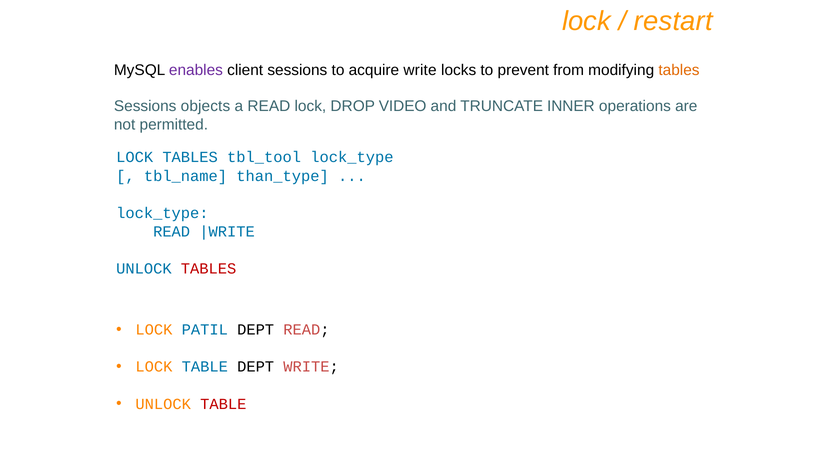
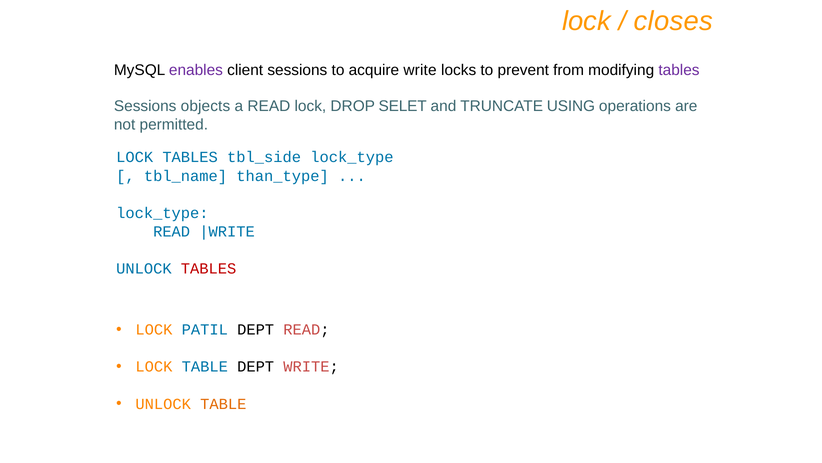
restart: restart -> closes (673, 21)
tables colour: orange -> purple (679, 70)
VIDEO: VIDEO -> SELET (403, 106)
INNER: INNER -> USING (571, 106)
tbl_tool: tbl_tool -> tbl_side (264, 157)
TABLE colour: red -> orange (223, 403)
